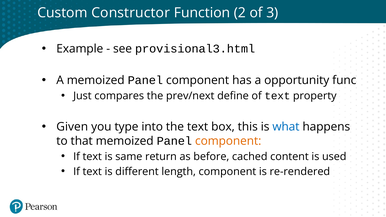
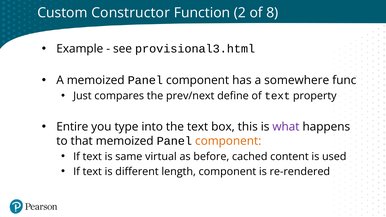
3: 3 -> 8 (272, 13)
opportunity: opportunity -> somewhere (297, 80)
Given: Given -> Entire (72, 127)
what colour: blue -> purple (286, 127)
return: return -> virtual (161, 157)
